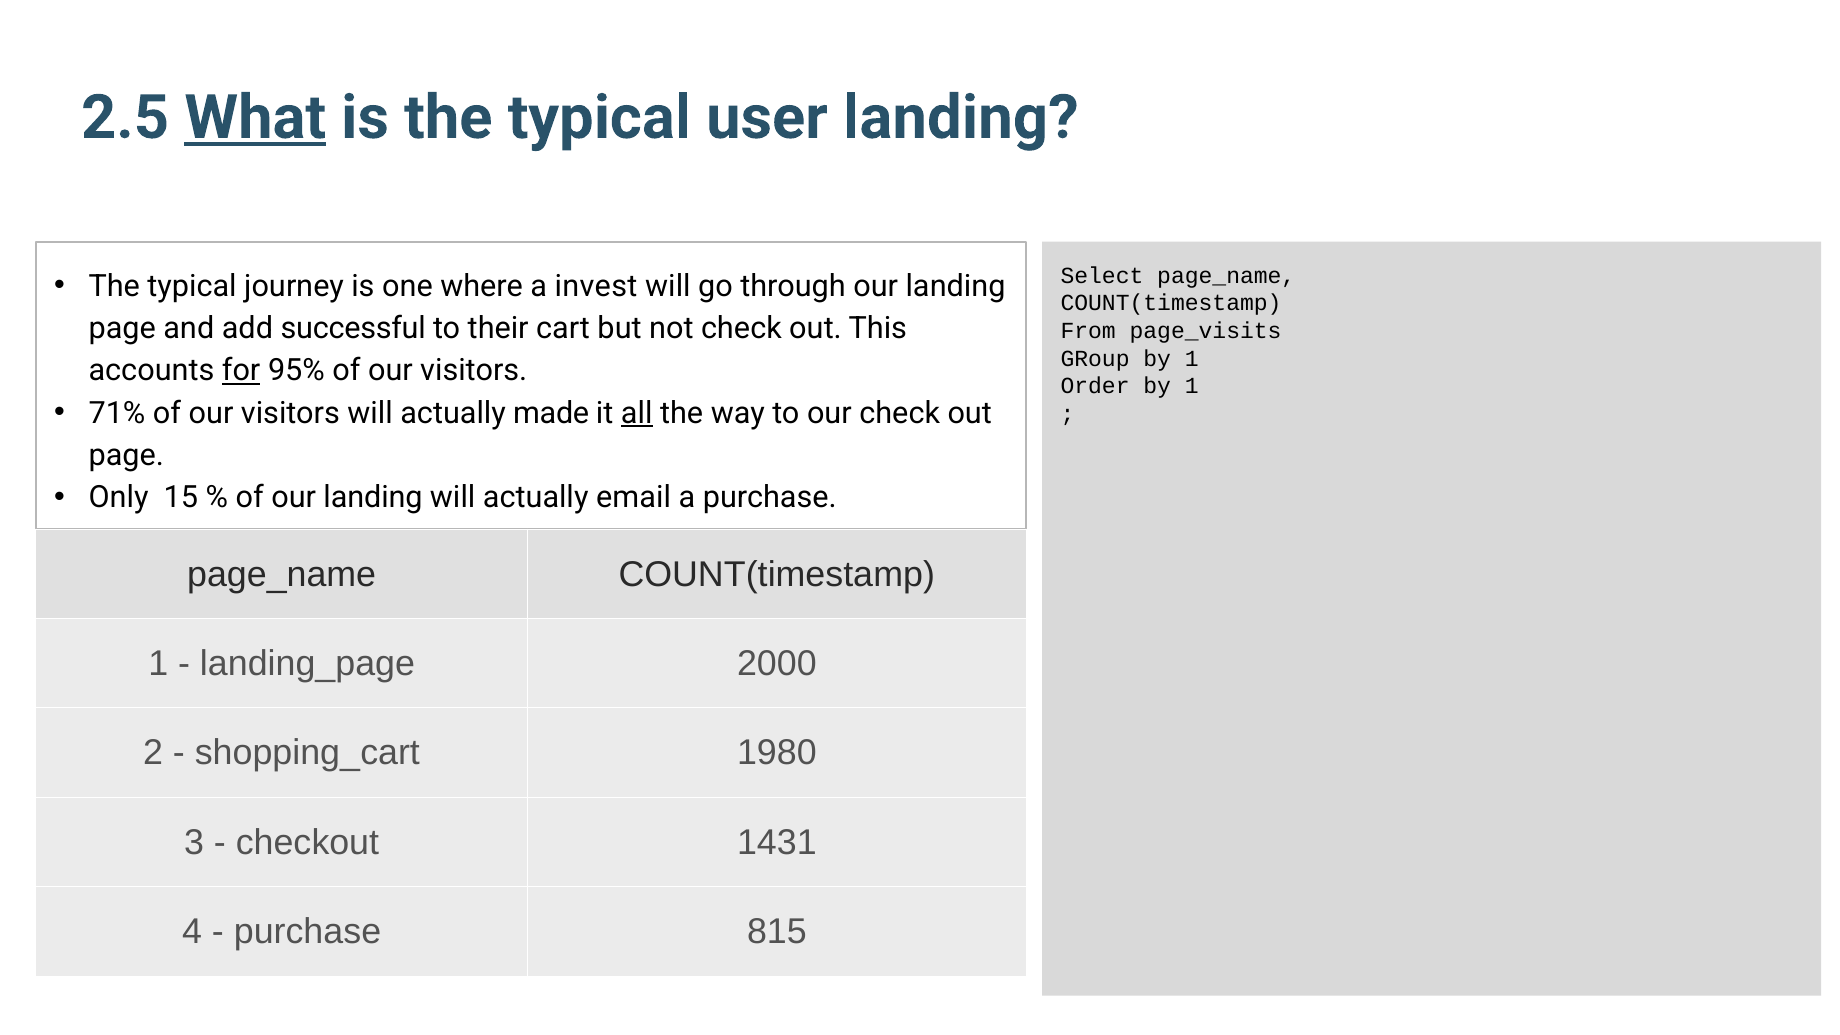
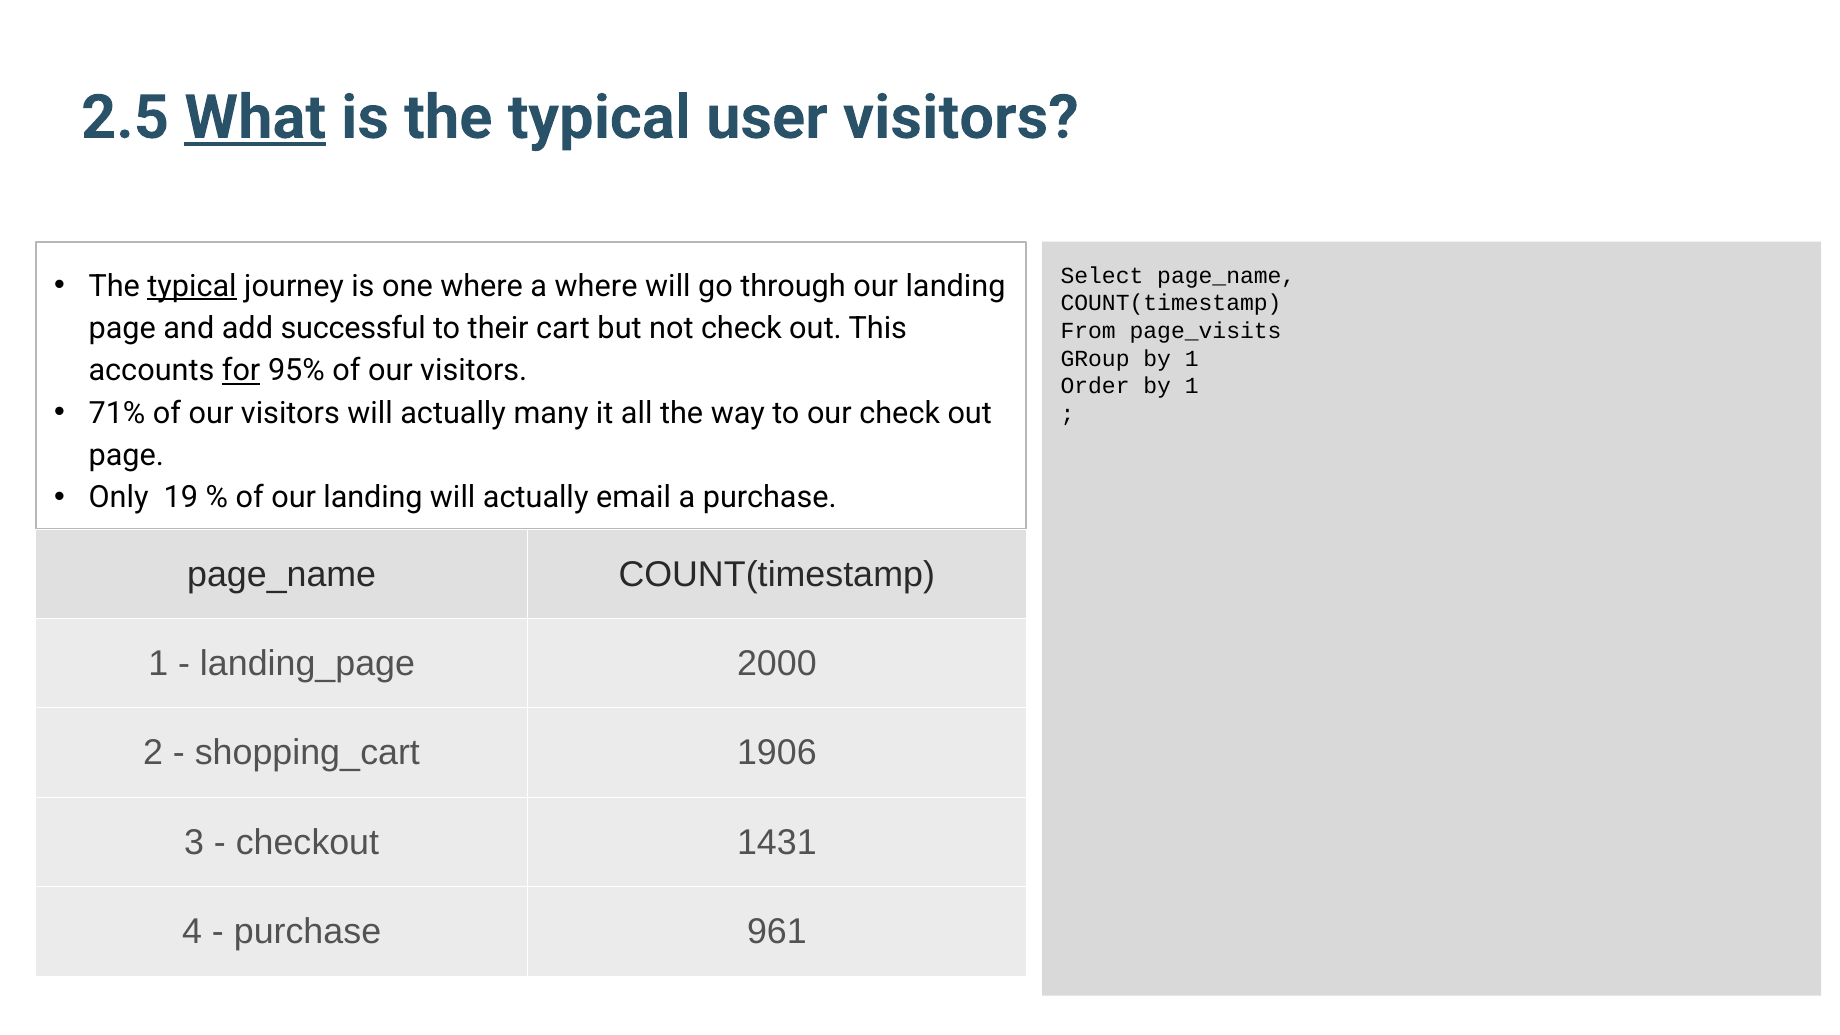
user landing: landing -> visitors (961, 118)
typical underline: none -> present (192, 286)
a invest: invest -> where (596, 286)
made: made -> many (551, 413)
all underline: present -> none (637, 413)
15: 15 -> 19 (181, 498)
1980: 1980 -> 1906 (777, 753)
815: 815 -> 961 (777, 932)
